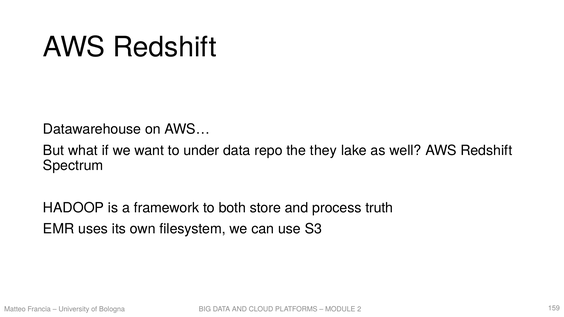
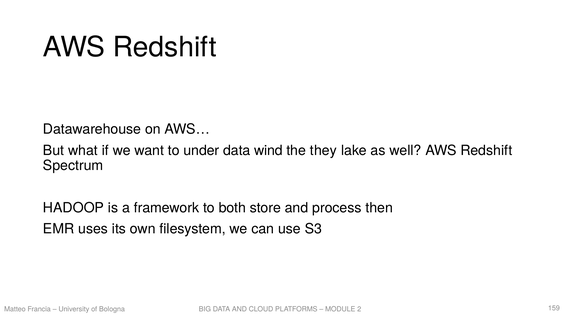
repo: repo -> wind (269, 151)
truth: truth -> then (379, 208)
